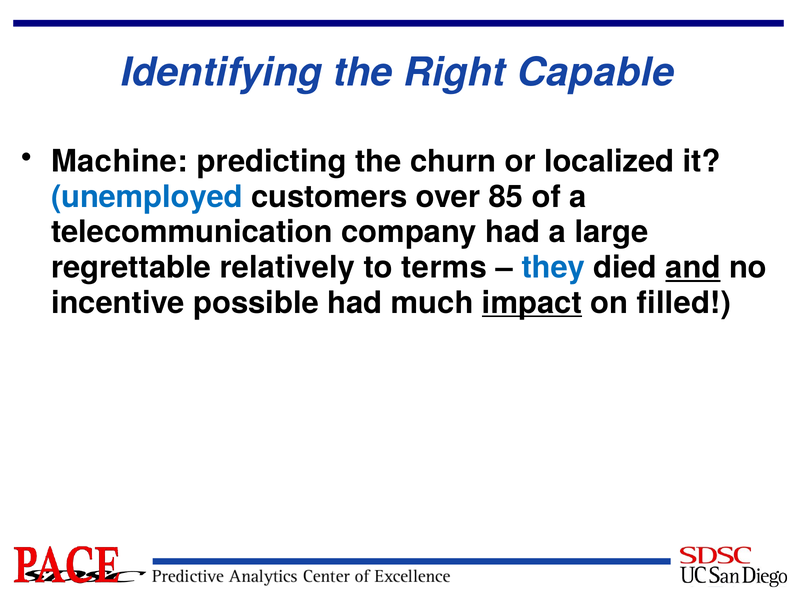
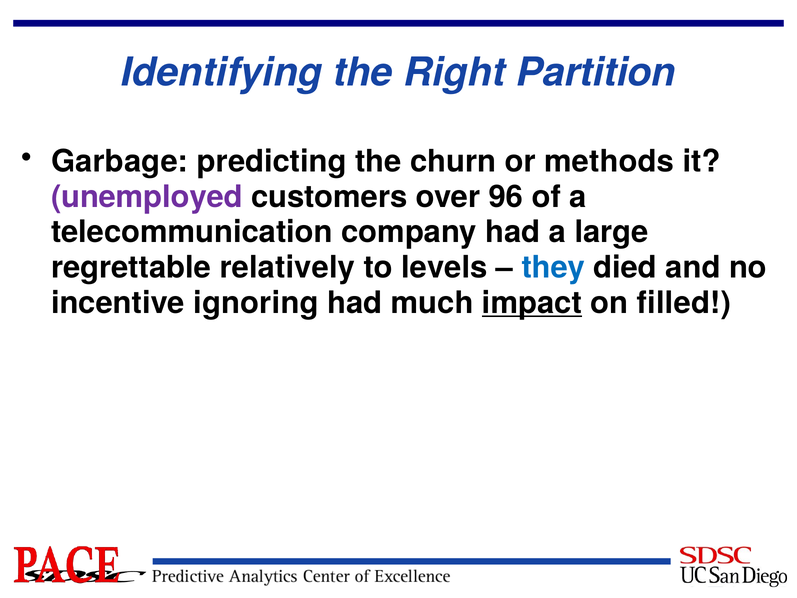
Capable: Capable -> Partition (596, 72)
Machine: Machine -> Garbage (120, 161)
localized: localized -> methods (609, 161)
unemployed colour: blue -> purple (147, 197)
85: 85 -> 96 (506, 197)
terms: terms -> levels (444, 267)
and underline: present -> none (693, 267)
possible: possible -> ignoring (256, 303)
